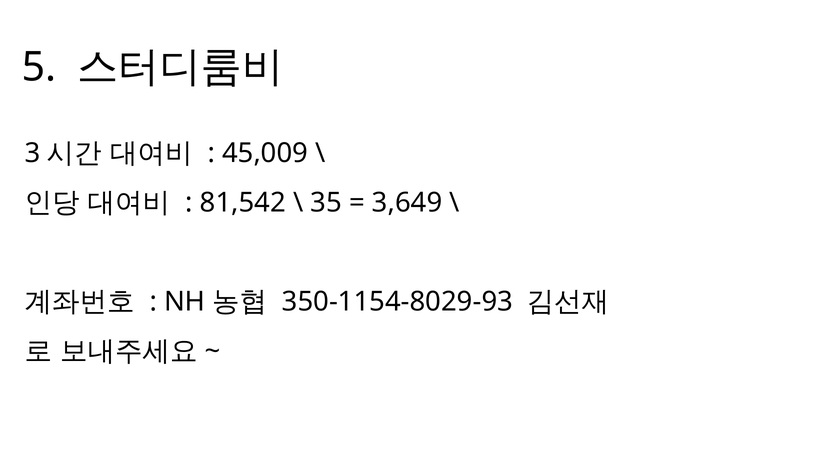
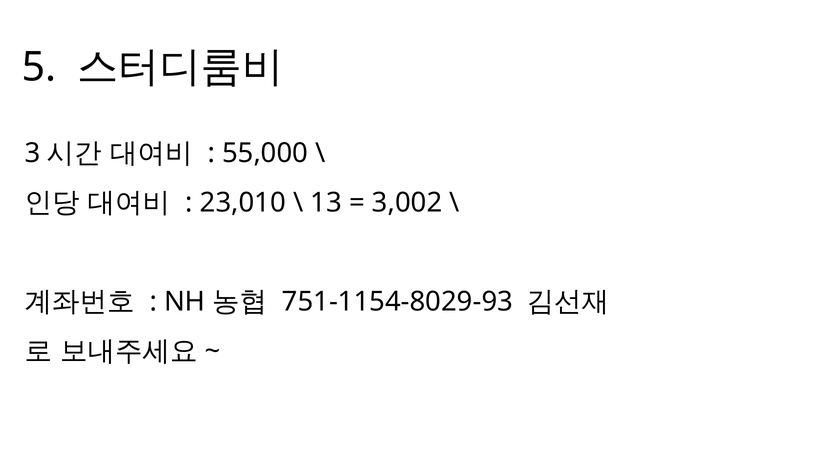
45,009: 45,009 -> 55,000 (265, 153)
81,542: 81,542 -> 23,010 (243, 203)
35: 35 -> 13 (326, 203)
3,649: 3,649 -> 3,002 (407, 203)
350-1154-8029-93: 350-1154-8029-93 -> 751-1154-8029-93 (397, 302)
